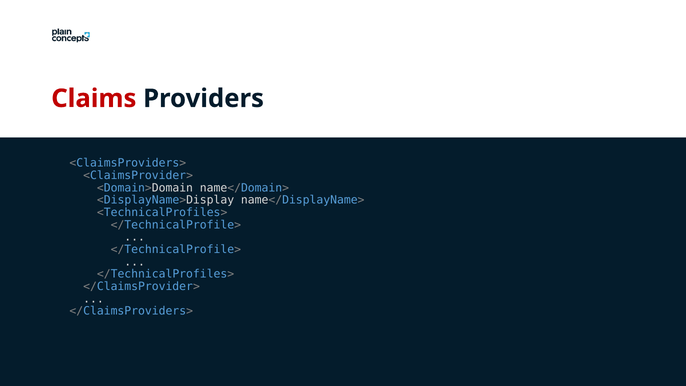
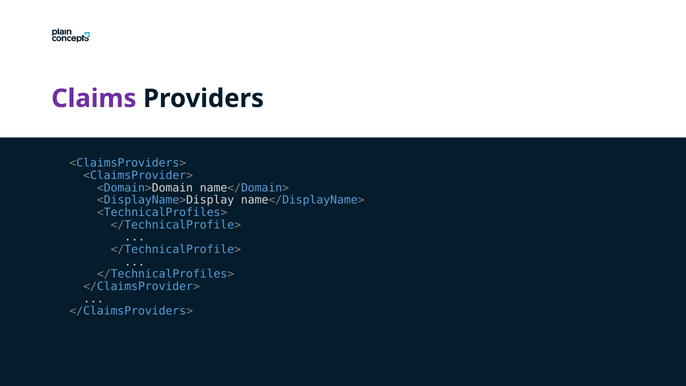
Claims colour: red -> purple (94, 98)
